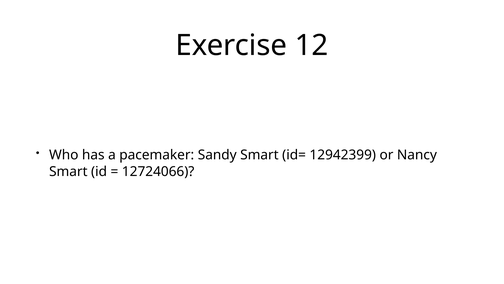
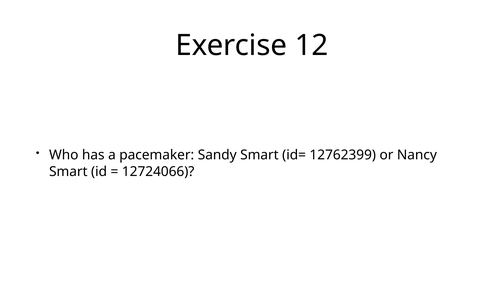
12942399: 12942399 -> 12762399 (343, 155)
